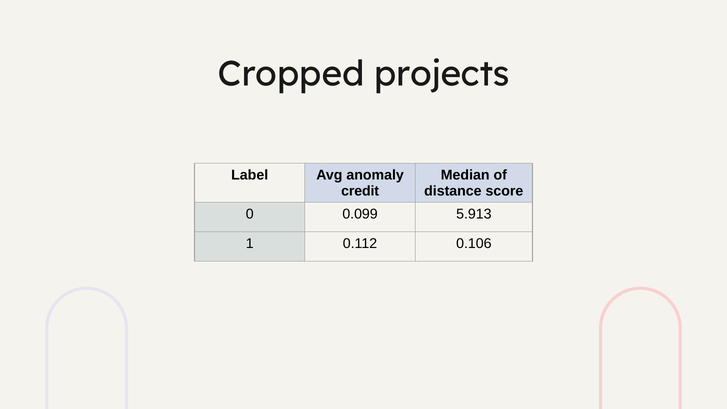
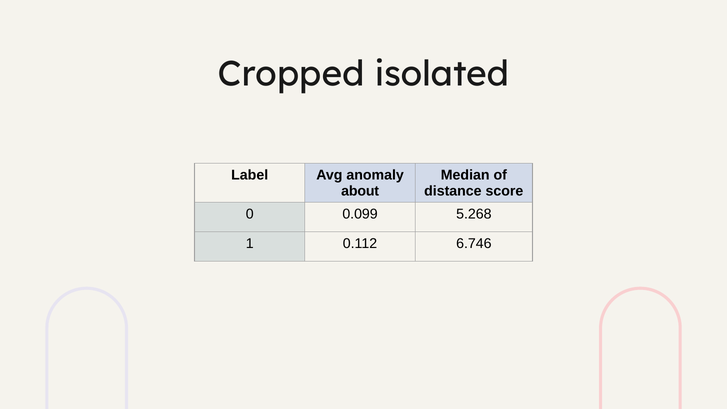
projects: projects -> isolated (442, 74)
credit: credit -> about (360, 191)
5.913: 5.913 -> 5.268 (474, 214)
0.106: 0.106 -> 6.746 (474, 244)
